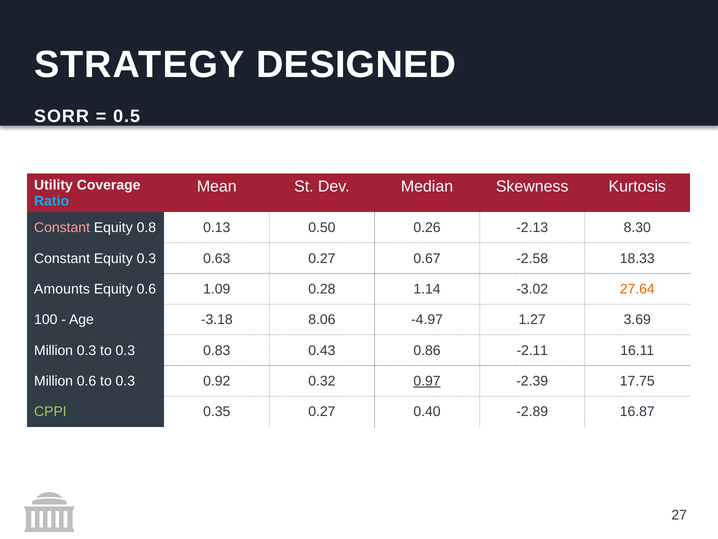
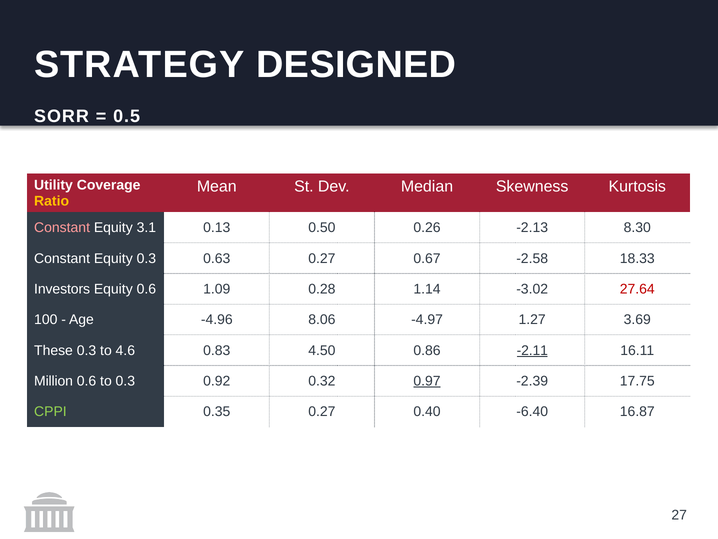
Ratio colour: light blue -> yellow (52, 201)
0.8: 0.8 -> 3.1 (146, 228)
Amounts: Amounts -> Investors (62, 289)
27.64 colour: orange -> red (637, 289)
-3.18: -3.18 -> -4.96 (217, 319)
Million: Million -> These (54, 350)
0.3 to 0.3: 0.3 -> 4.6 (125, 350)
0.43: 0.43 -> 4.50 (322, 350)
-2.11 underline: none -> present (532, 350)
-2.89: -2.89 -> -6.40 (532, 411)
